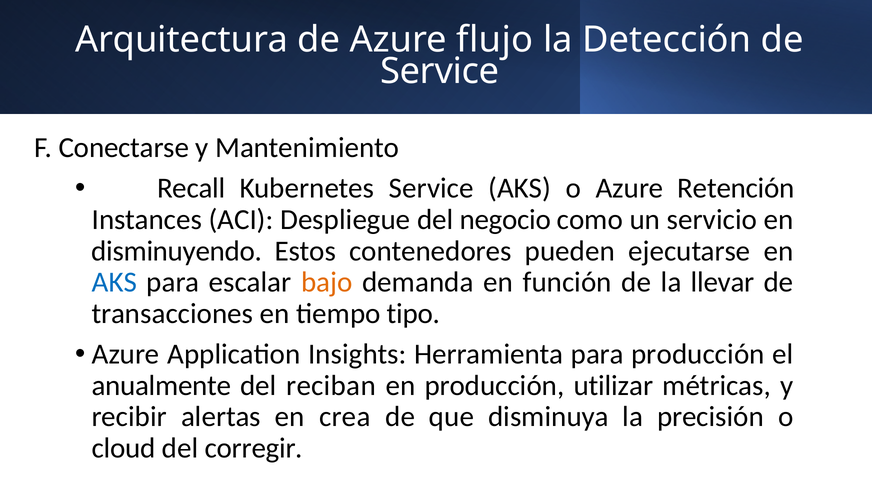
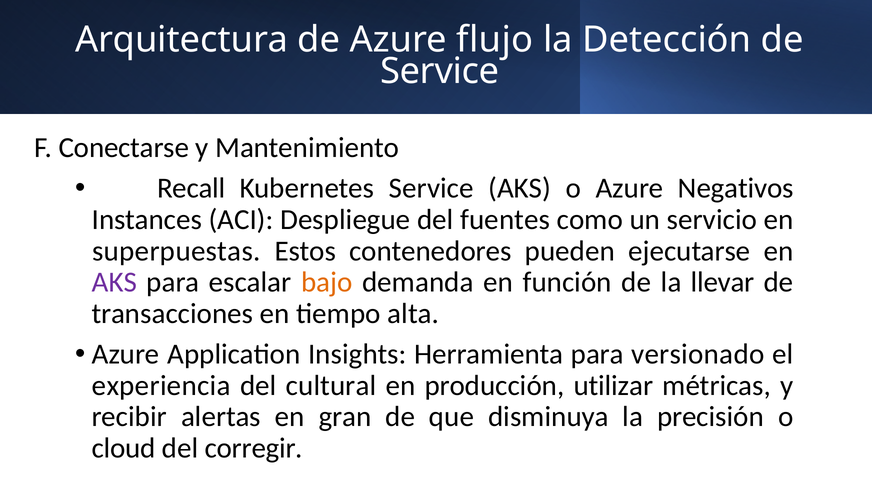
Retención: Retención -> Negativos (736, 188)
negocio: negocio -> fuentes (505, 220)
disminuyendo: disminuyendo -> superpuestas (176, 251)
AKS colour: blue -> purple (114, 283)
tipo: tipo -> alta (413, 314)
para producción: producción -> versionado (698, 355)
anualmente: anualmente -> experiencia (161, 386)
reciban: reciban -> cultural (331, 386)
crea: crea -> gran (345, 417)
